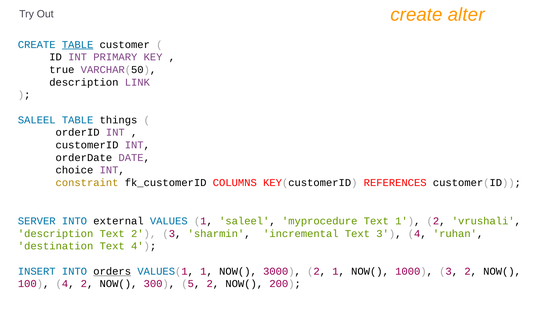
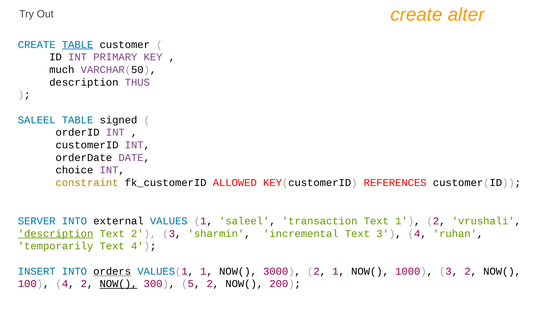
true: true -> much (62, 70)
LINK: LINK -> THUS (137, 82)
things: things -> signed (118, 120)
COLUMNS: COLUMNS -> ALLOWED (235, 183)
myprocedure: myprocedure -> transaction (320, 221)
description underline: none -> present (56, 234)
destination: destination -> temporarily (56, 247)
NOW( underline: none -> present (118, 284)
